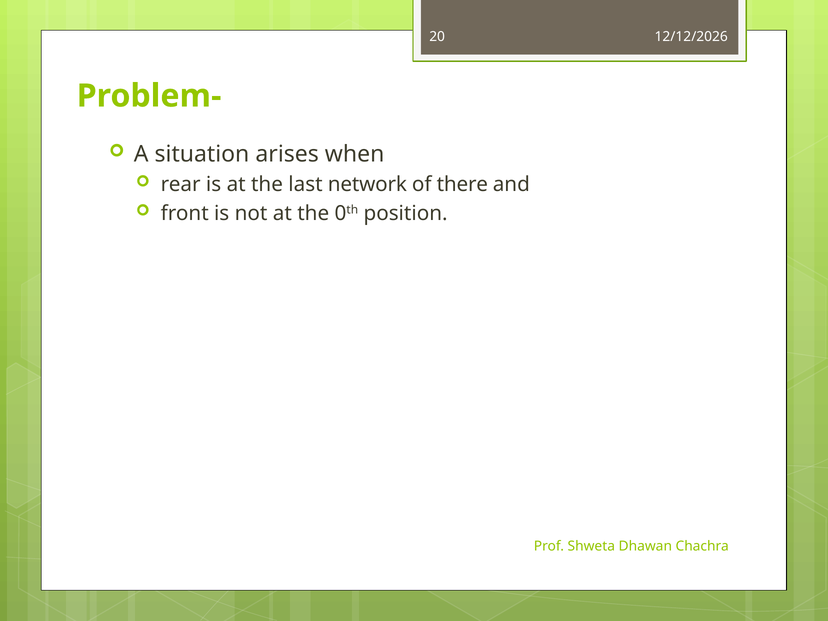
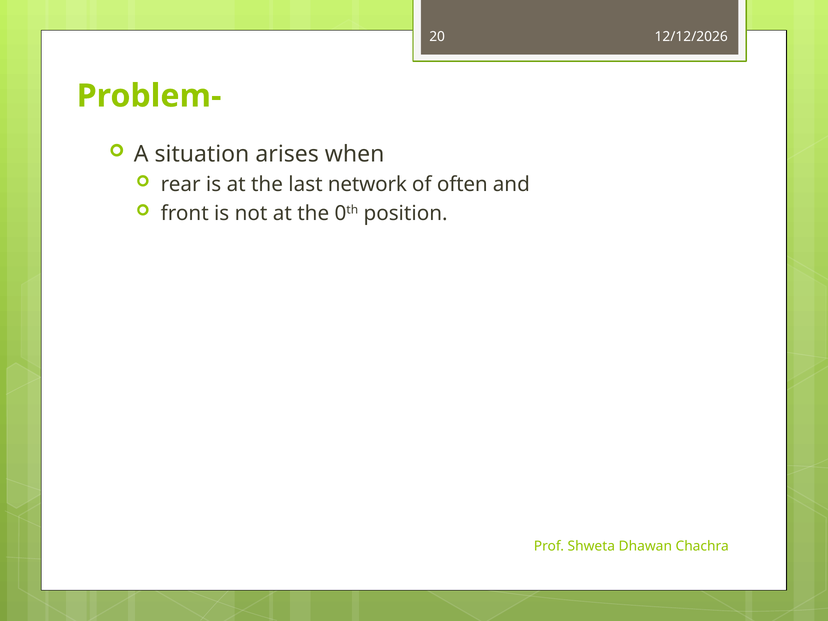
there: there -> often (462, 184)
